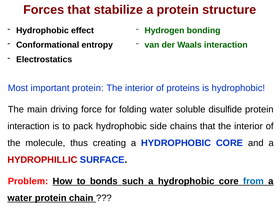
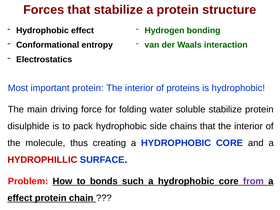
soluble disulfide: disulfide -> stabilize (225, 109)
interaction: interaction -> disulphide (28, 126)
from colour: blue -> purple (253, 181)
water: water -> effect (20, 198)
